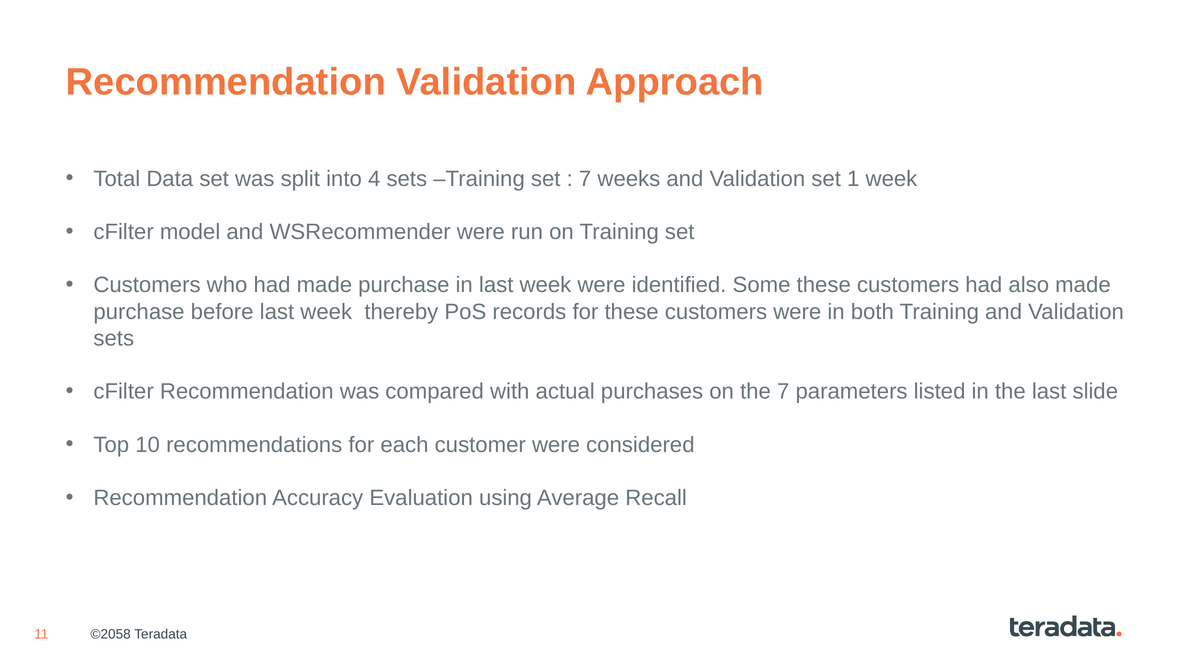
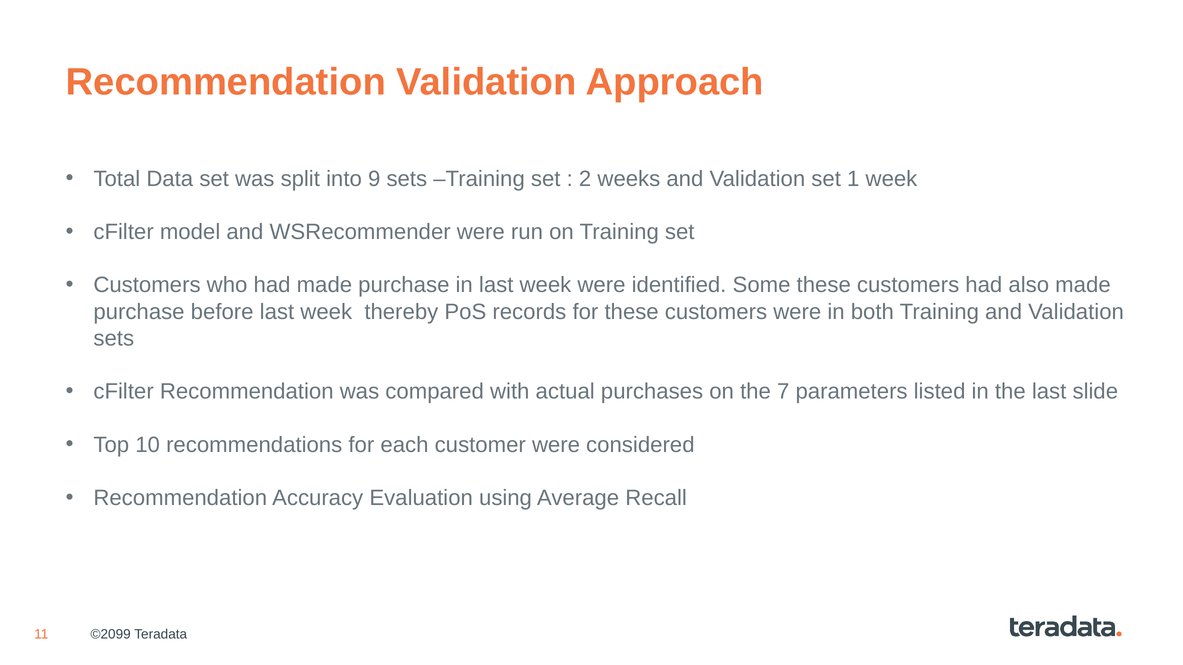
4: 4 -> 9 (374, 179)
7: 7 -> 2 (585, 179)
©2058: ©2058 -> ©2099 (111, 635)
